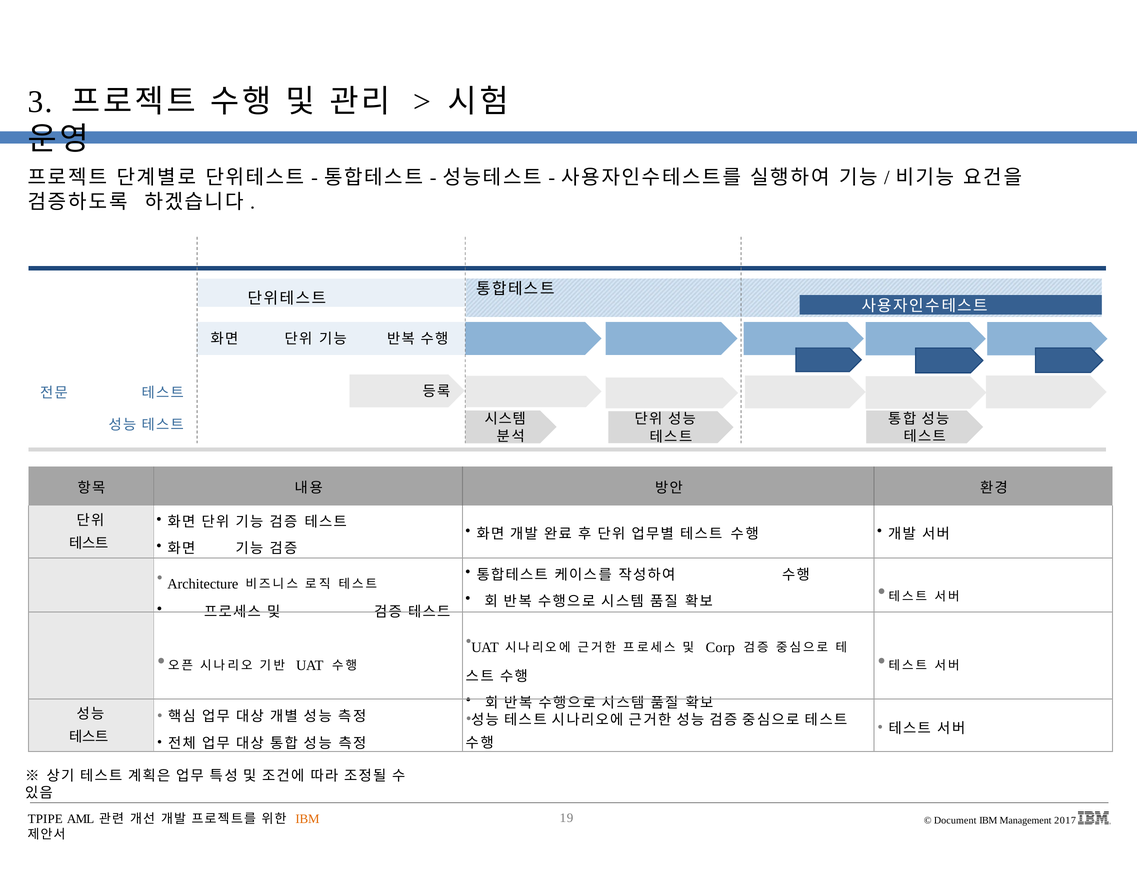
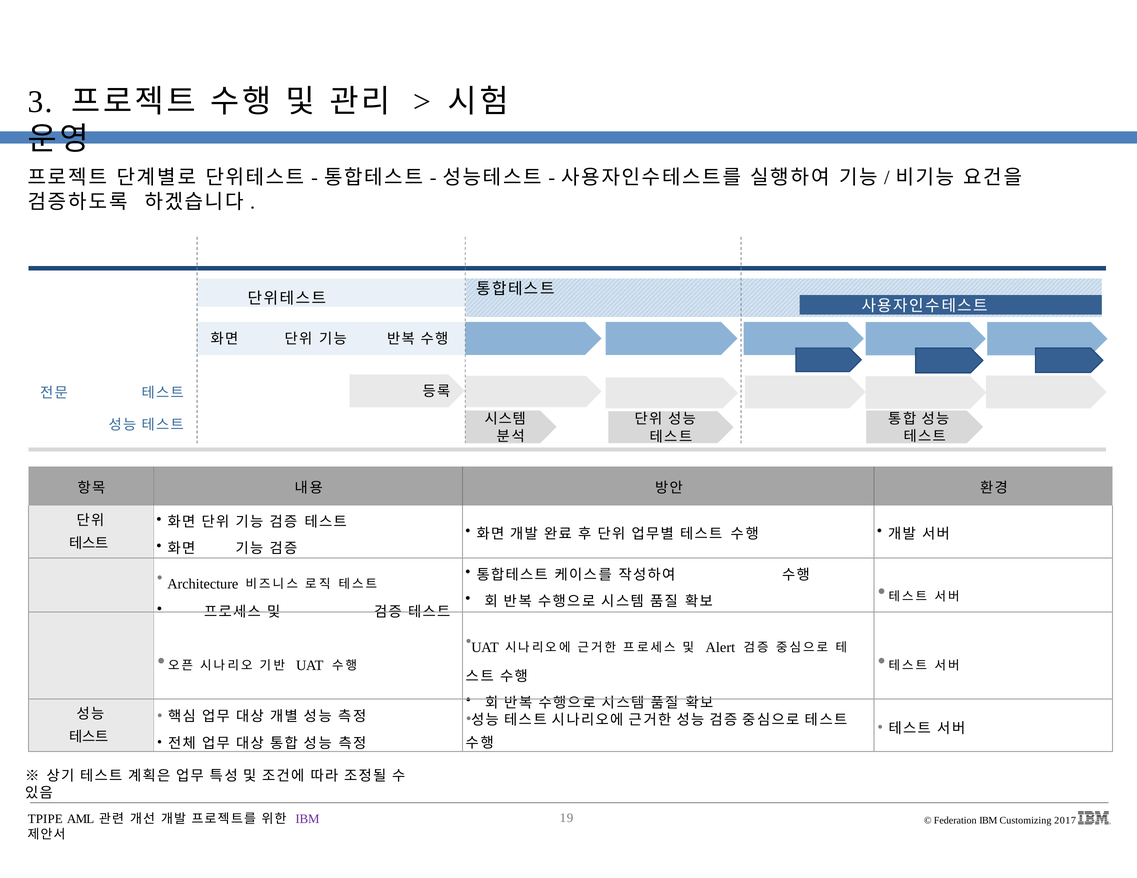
Corp: Corp -> Alert (720, 648)
Document: Document -> Federation (955, 821)
Management: Management -> Customizing (1025, 821)
IBM colour: orange -> purple (307, 820)
